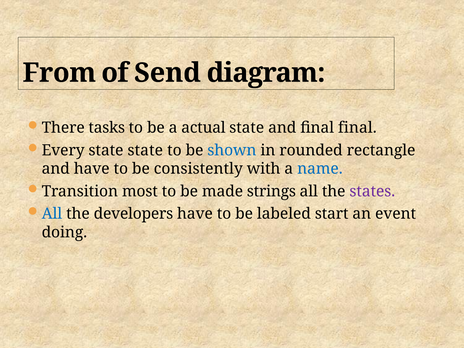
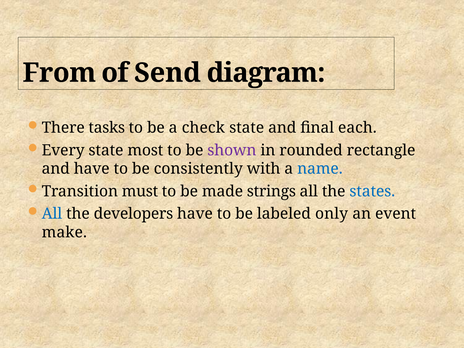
actual: actual -> check (203, 128)
final final: final -> each (357, 128)
state state: state -> most (145, 150)
shown colour: blue -> purple (232, 150)
most: most -> must (140, 191)
states colour: purple -> blue (372, 191)
start: start -> only (332, 214)
doing: doing -> make (64, 232)
